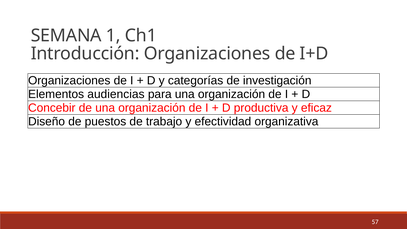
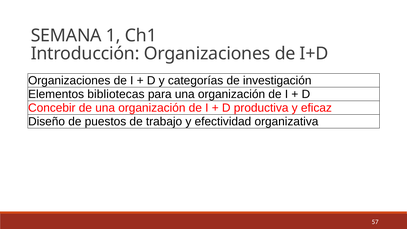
audiencias: audiencias -> bibliotecas (116, 94)
